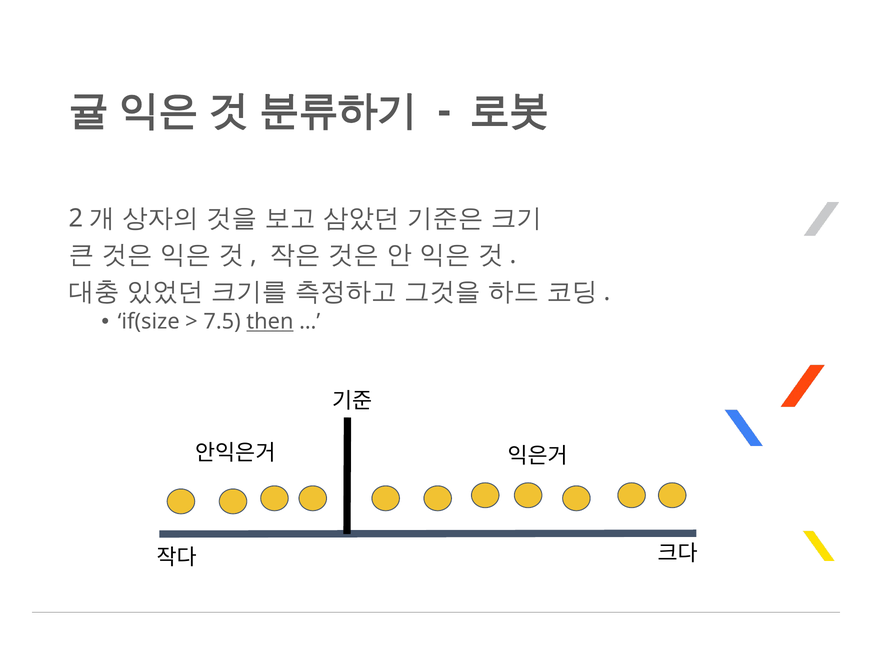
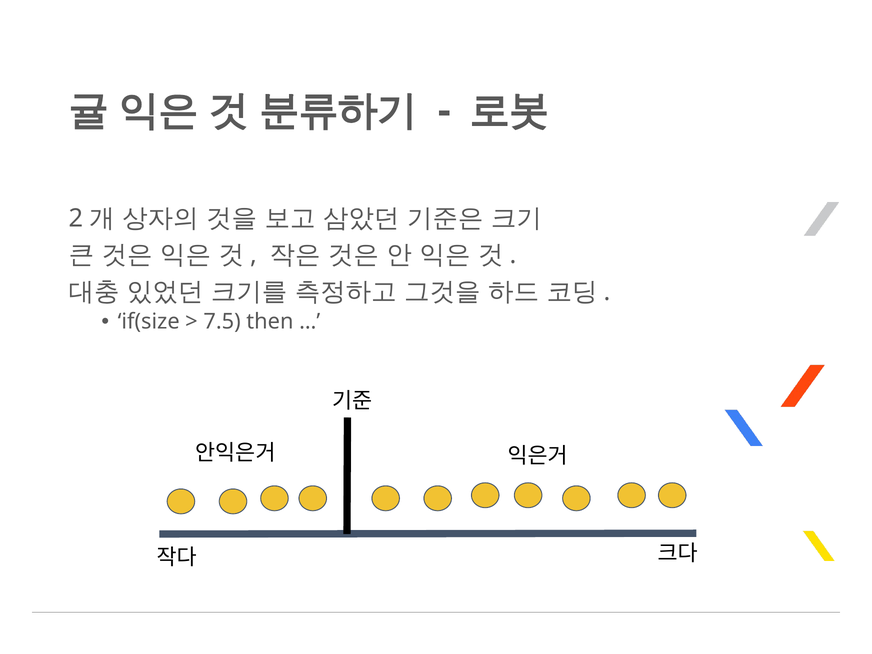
then underline: present -> none (270, 322)
